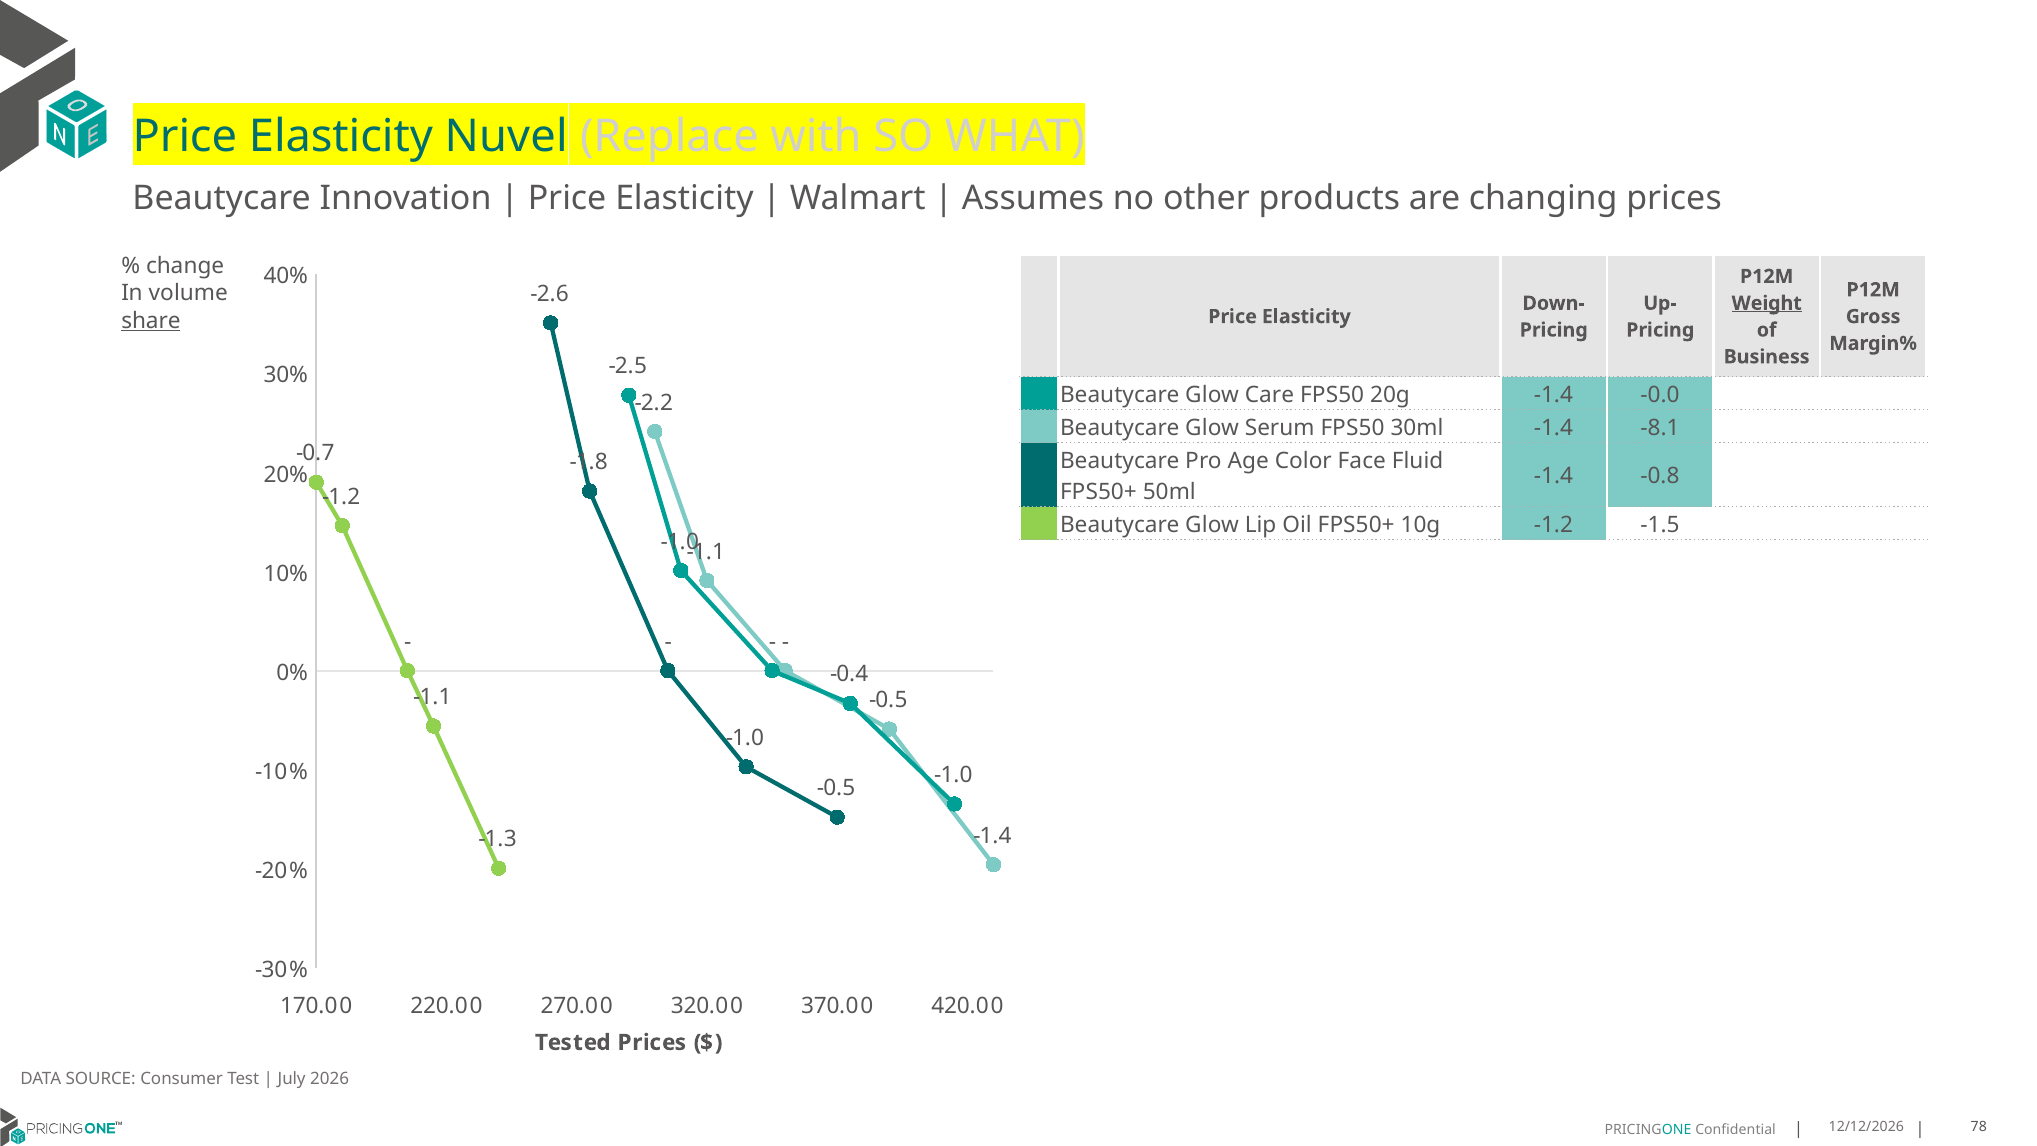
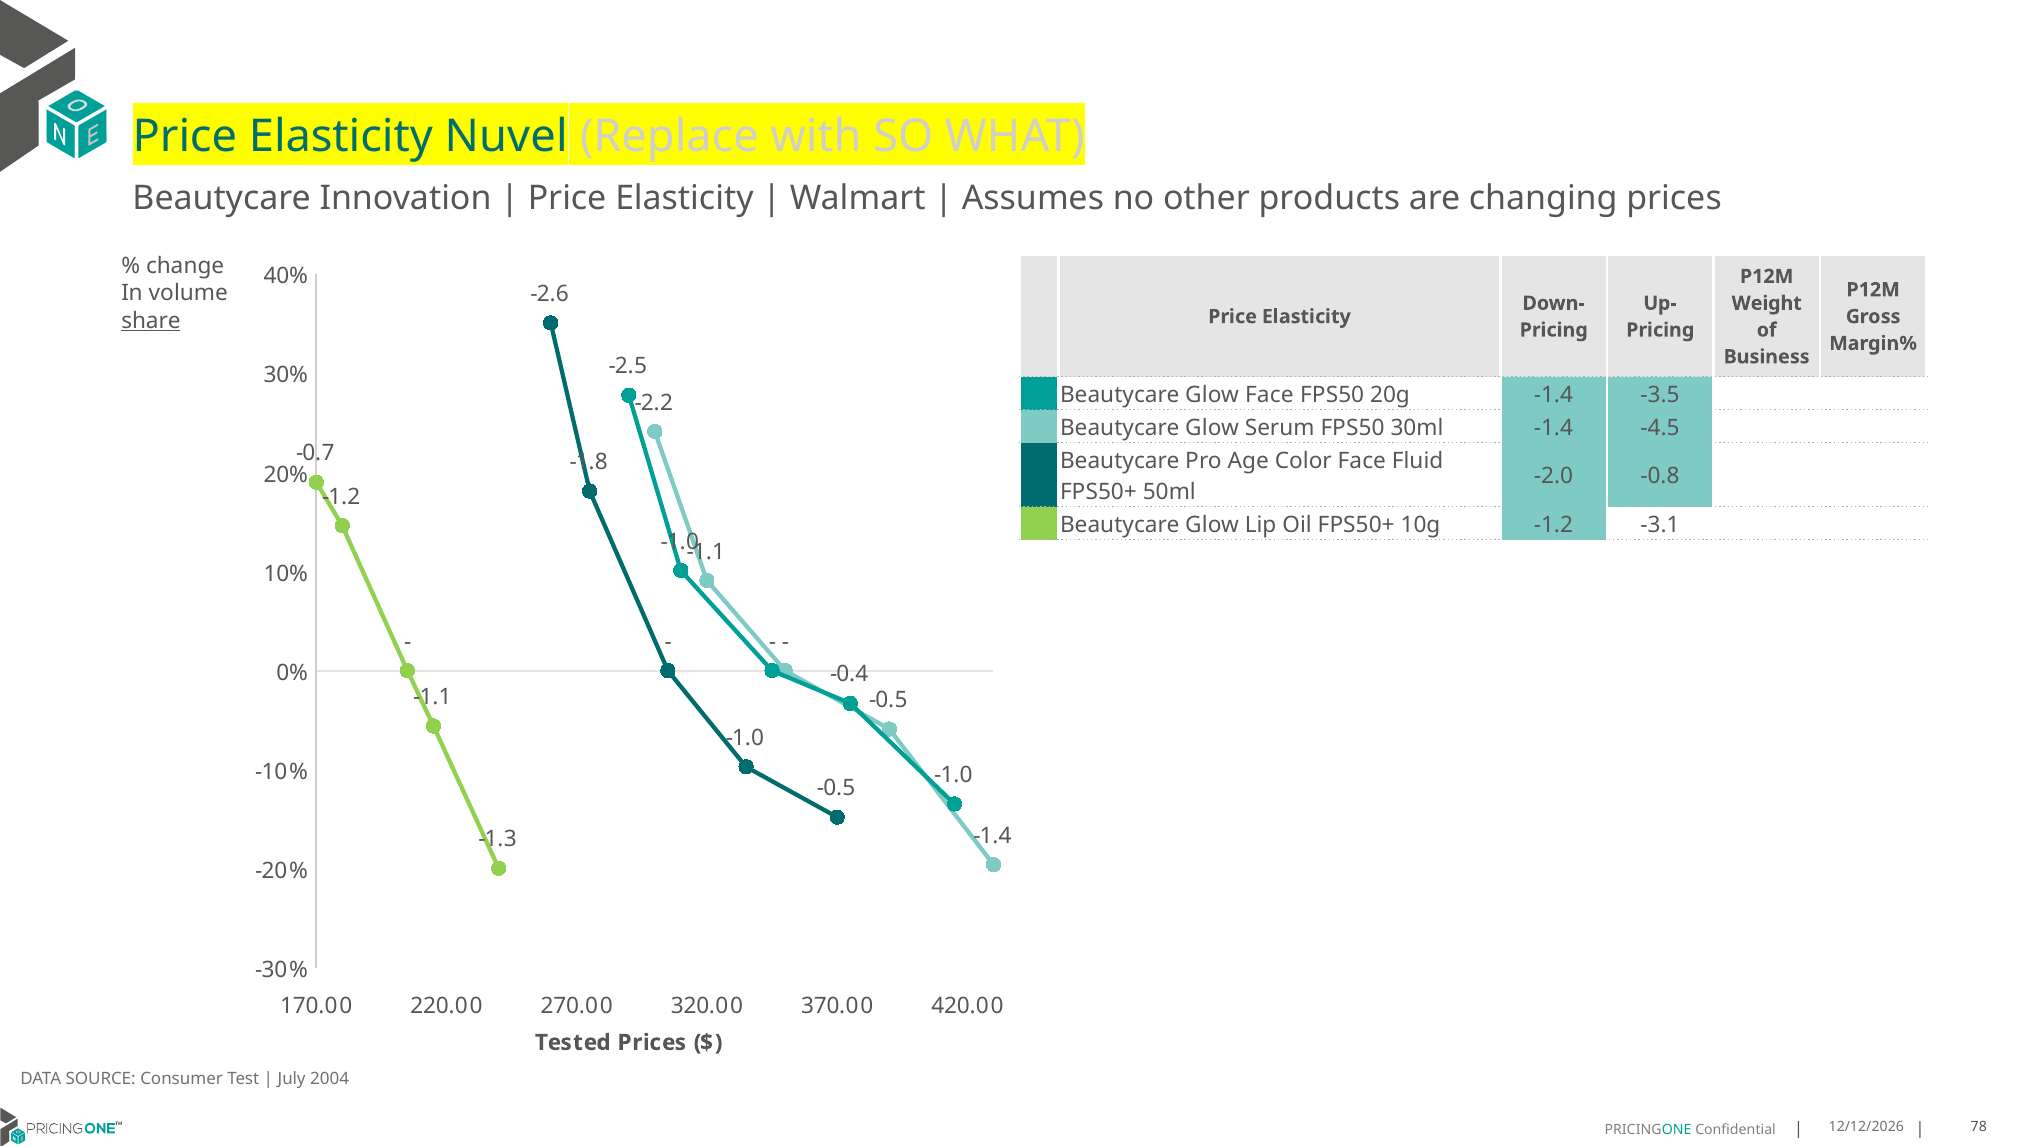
Weight underline: present -> none (1767, 303)
Glow Care: Care -> Face (1269, 395)
-0.0: -0.0 -> -3.5 (1660, 395)
-8.1: -8.1 -> -4.5 (1660, 428)
-1.4: -1.4 -> -2.0 (1553, 476)
-1.5: -1.5 -> -3.1 (1660, 525)
2026: 2026 -> 2004 (330, 1079)
